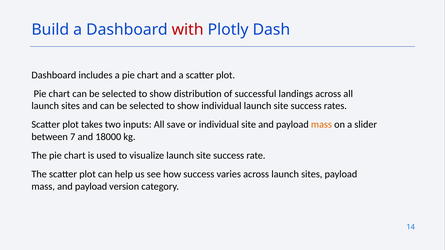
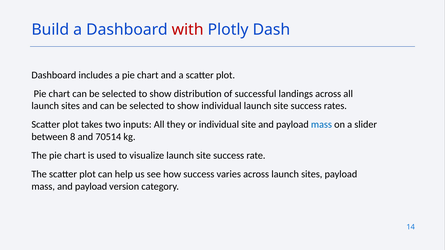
save: save -> they (176, 125)
mass colour: orange -> blue (321, 125)
7: 7 -> 8 (73, 137)
18000: 18000 -> 70514 (108, 137)
